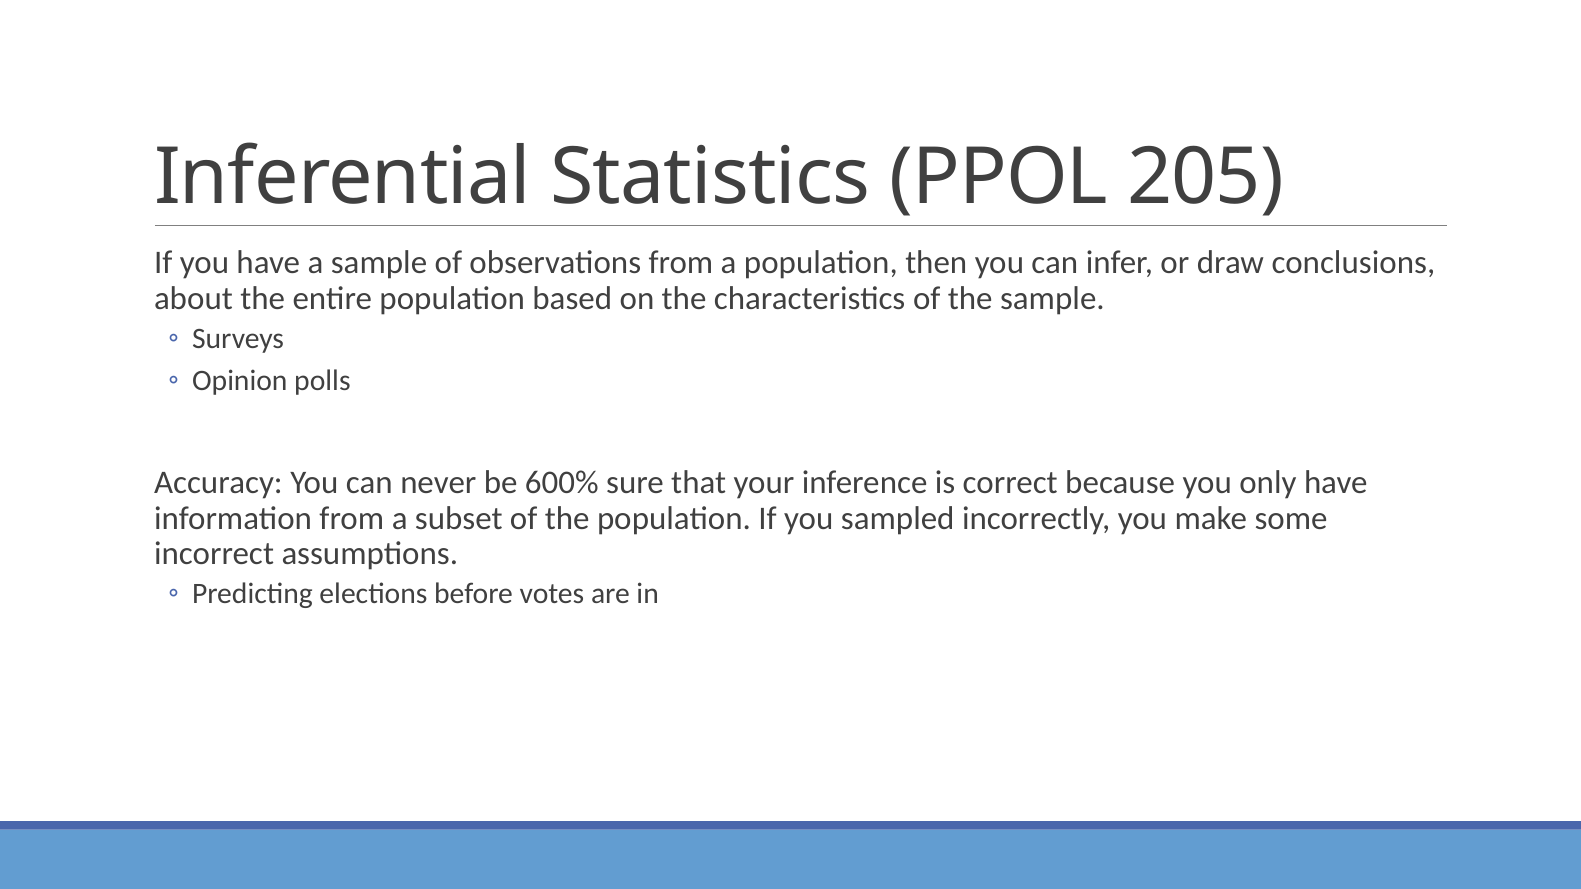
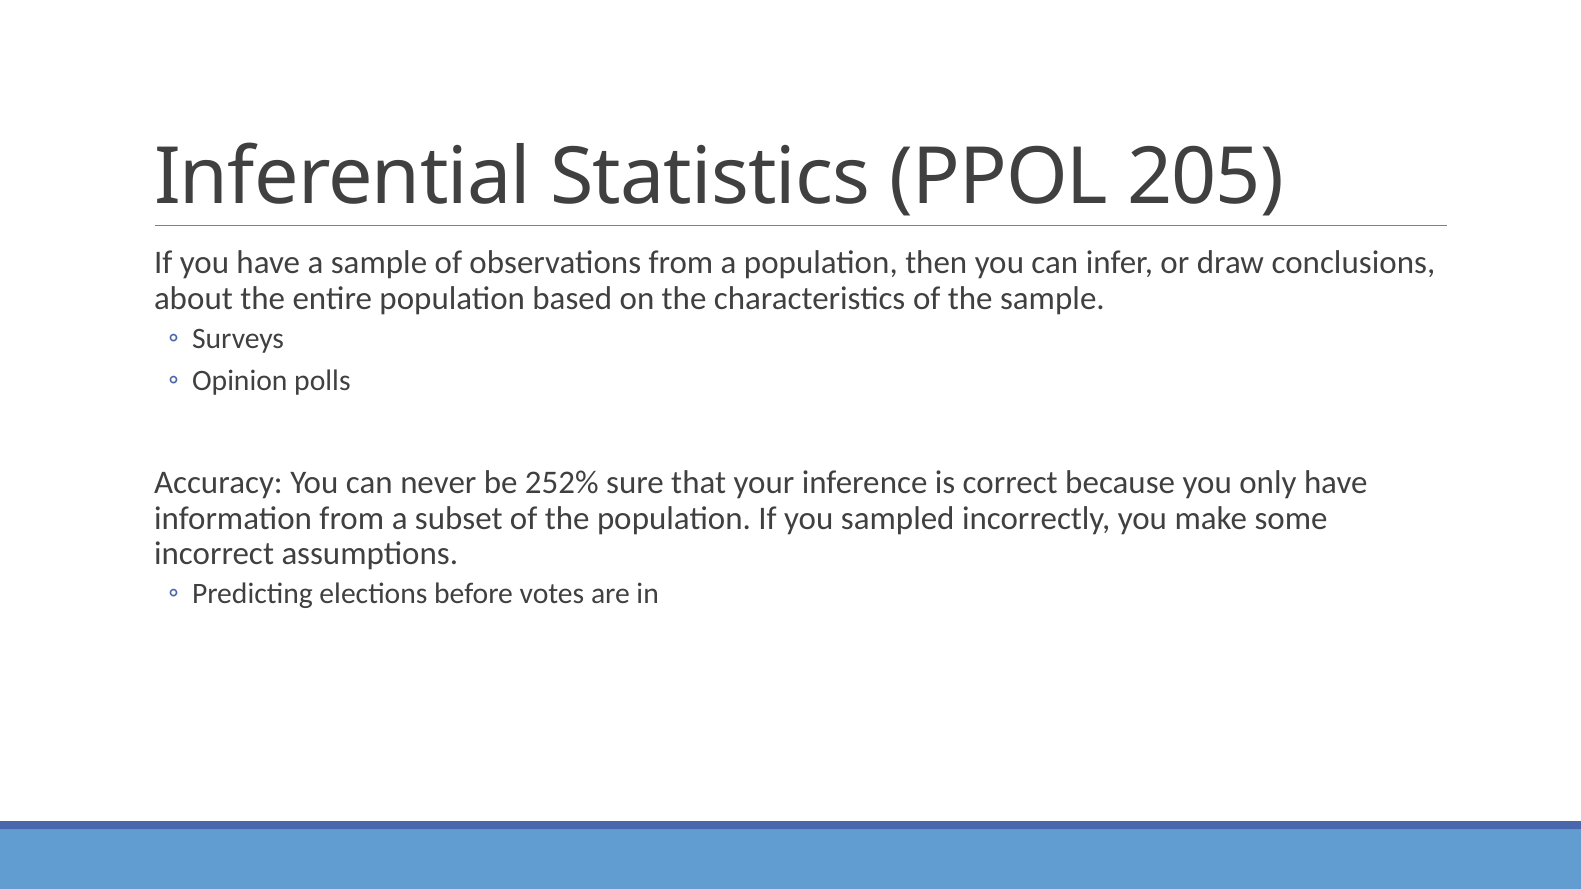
600%: 600% -> 252% (562, 483)
